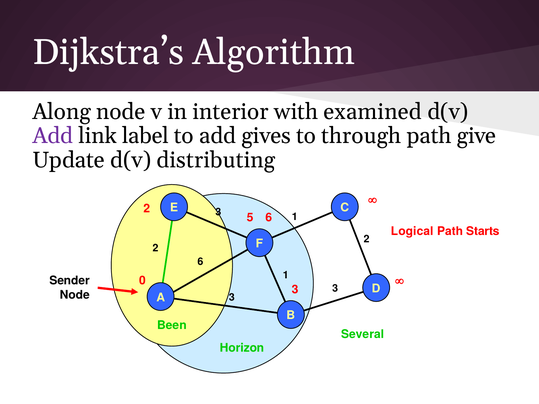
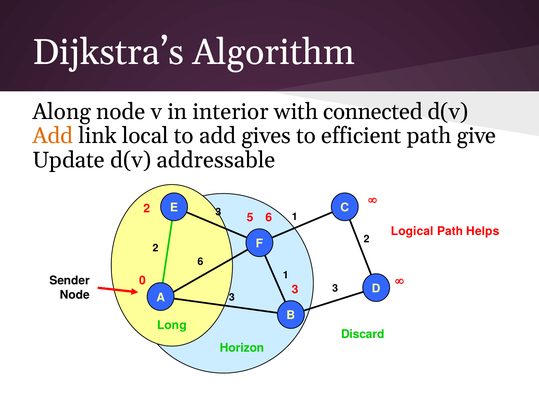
examined: examined -> connected (373, 112)
Add colour: purple -> orange (53, 136)
label: label -> local (145, 136)
through: through -> efficient (361, 136)
distributing: distributing -> addressable (216, 160)
Starts: Starts -> Helps (483, 231)
Been: Been -> Long (172, 326)
Several: Several -> Discard (363, 335)
